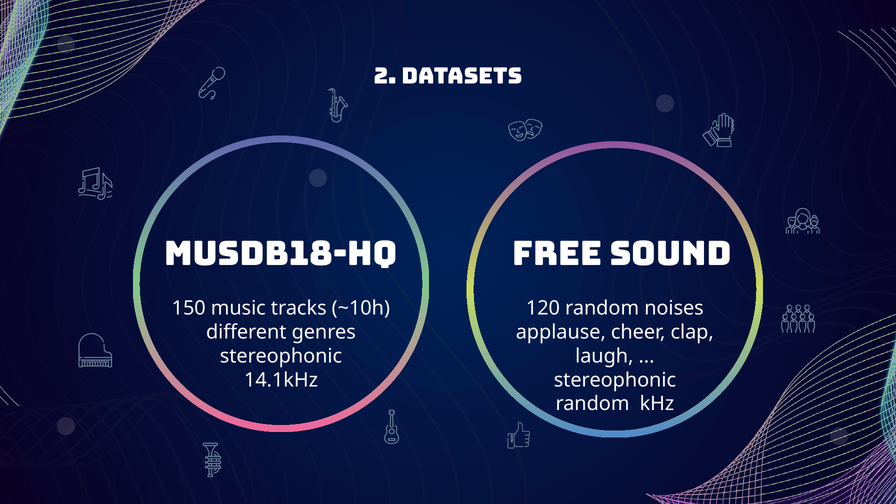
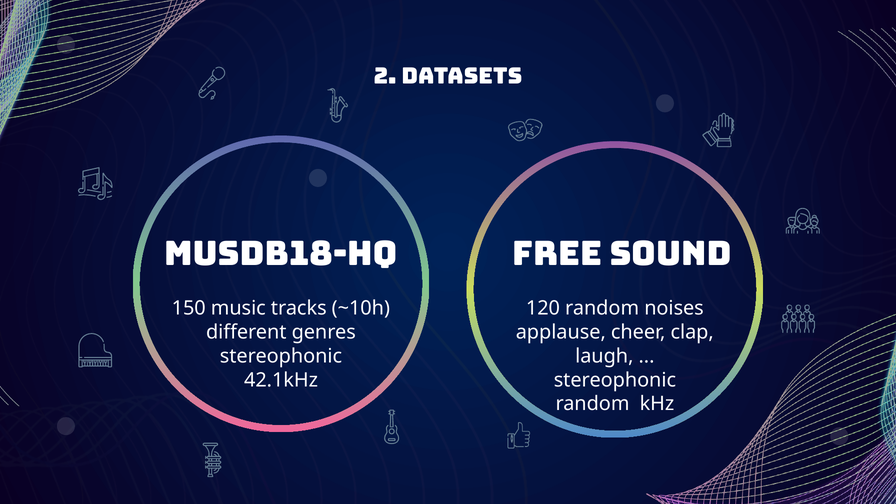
14.1kHz: 14.1kHz -> 42.1kHz (281, 380)
